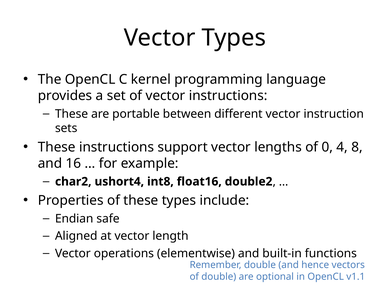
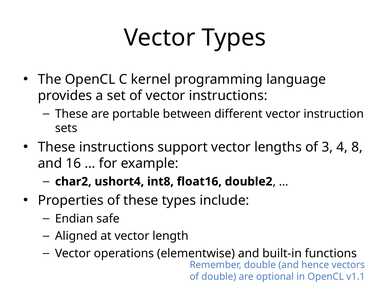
0: 0 -> 3 (327, 147)
